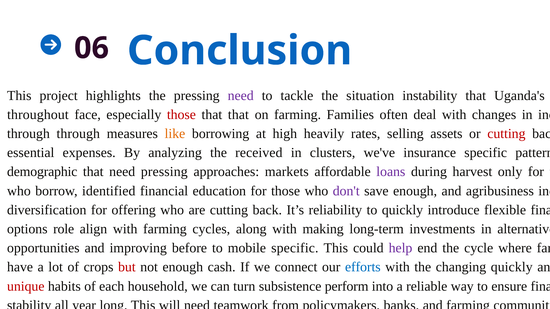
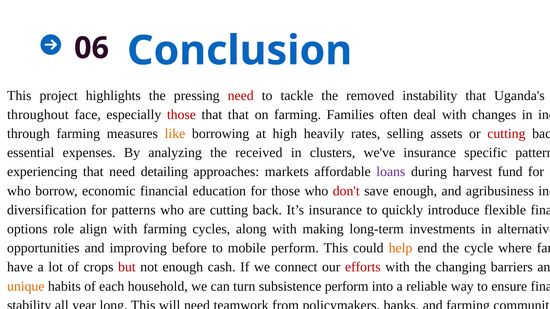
need colour: purple -> red (241, 96)
situation: situation -> removed (370, 96)
through through: through -> farming (78, 134)
demographic: demographic -> experiencing (42, 172)
need pressing: pressing -> detailing (164, 172)
only: only -> fund (510, 172)
identified: identified -> economic (109, 191)
don't colour: purple -> red (346, 191)
for offering: offering -> patterns (134, 210)
It’s reliability: reliability -> insurance (335, 210)
mobile specific: specific -> perform (295, 248)
help colour: purple -> orange (401, 248)
efforts colour: blue -> red (363, 267)
changing quickly: quickly -> barriers (512, 267)
unique colour: red -> orange (26, 286)
